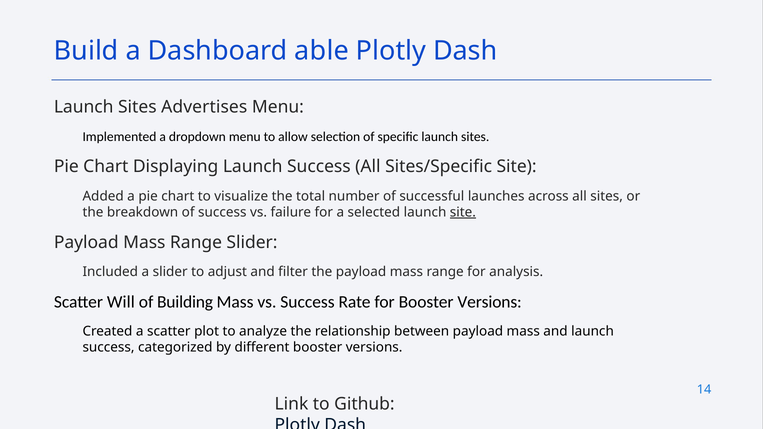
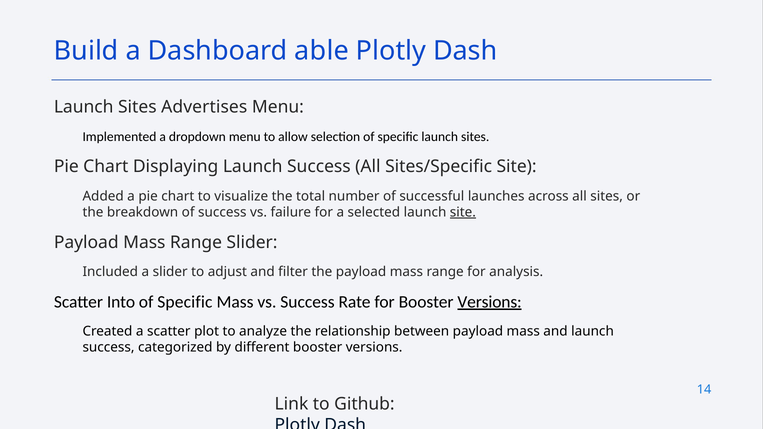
Will: Will -> Into (121, 302)
Building: Building -> Specific (185, 302)
Versions underline: none -> present (490, 302)
